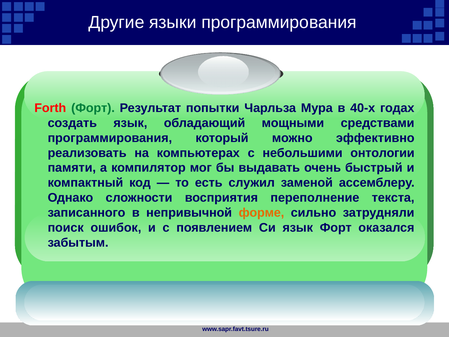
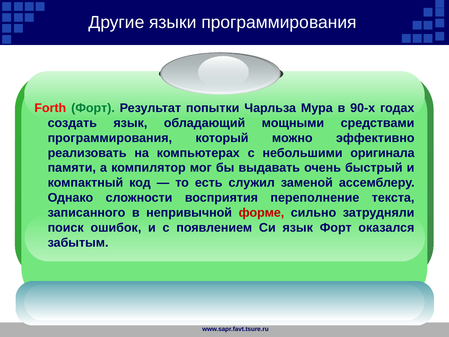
40-х: 40-х -> 90-х (363, 108)
онтологии: онтологии -> оригинала (382, 153)
форме colour: orange -> red (261, 213)
